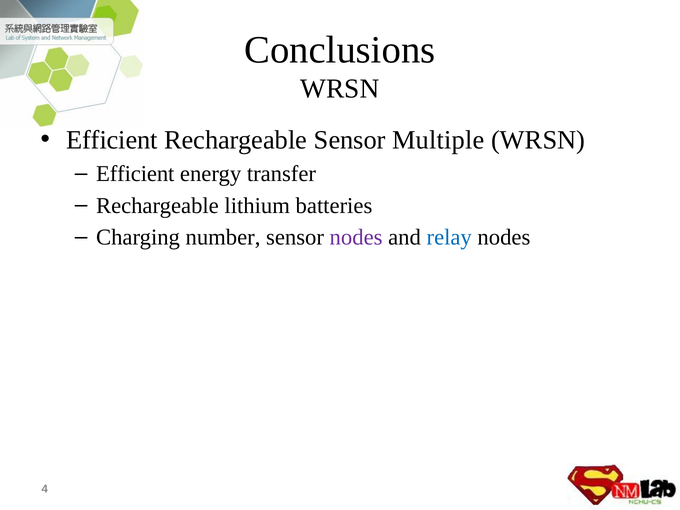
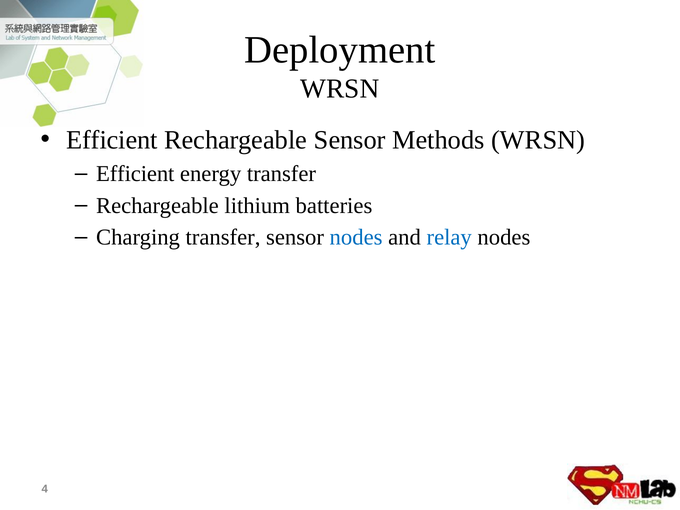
Conclusions: Conclusions -> Deployment (340, 50)
Multiple: Multiple -> Methods (438, 140)
Charging number: number -> transfer (223, 237)
nodes colour: purple -> blue (356, 237)
